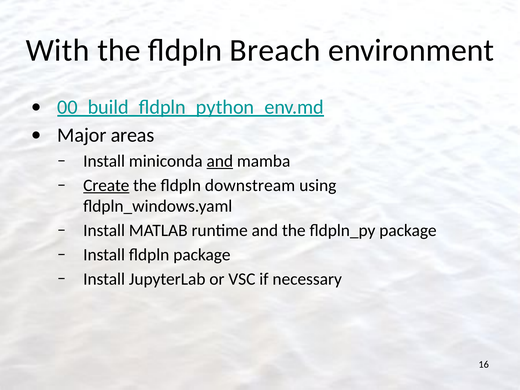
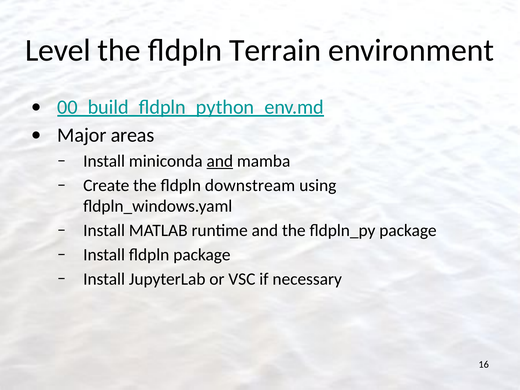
With: With -> Level (58, 50)
Breach: Breach -> Terrain (275, 50)
Create underline: present -> none (106, 185)
